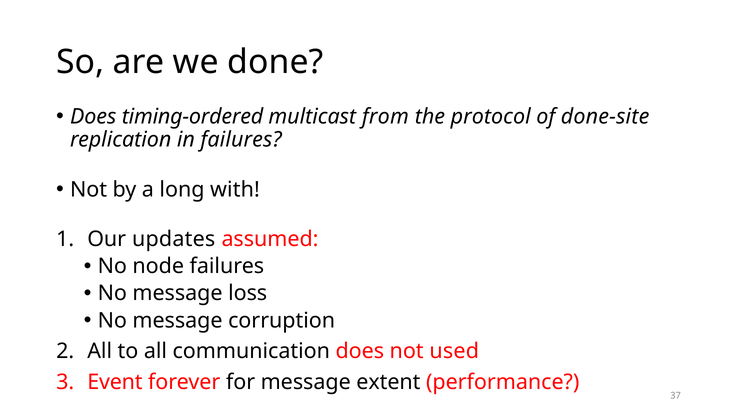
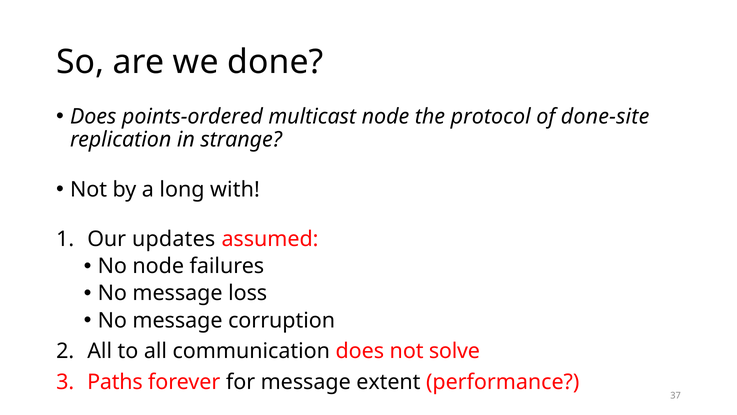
timing-ordered: timing-ordered -> points-ordered (192, 116)
multicast from: from -> node (385, 116)
in failures: failures -> strange (241, 140)
used: used -> solve (454, 351)
Event: Event -> Paths (115, 382)
